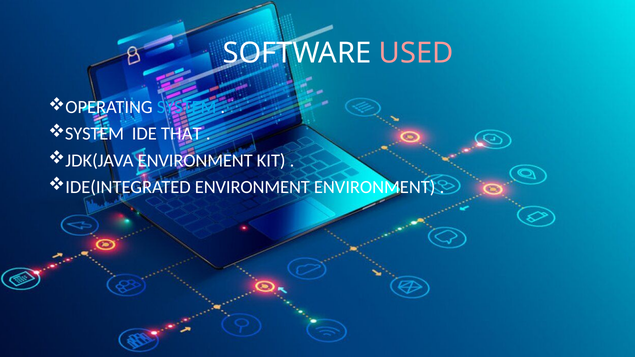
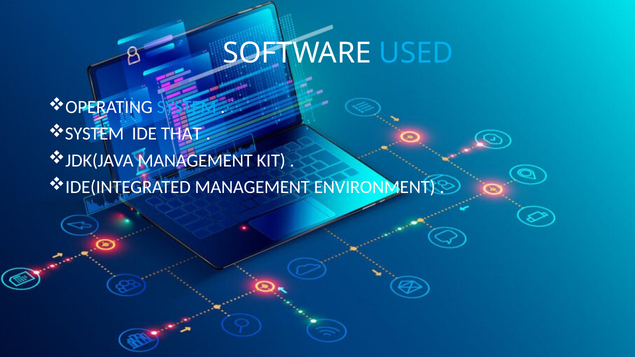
USED colour: pink -> light blue (416, 53)
JDK(JAVA ENVIRONMENT: ENVIRONMENT -> MANAGEMENT (195, 160)
IDE(INTEGRATED ENVIRONMENT: ENVIRONMENT -> MANAGEMENT (252, 187)
